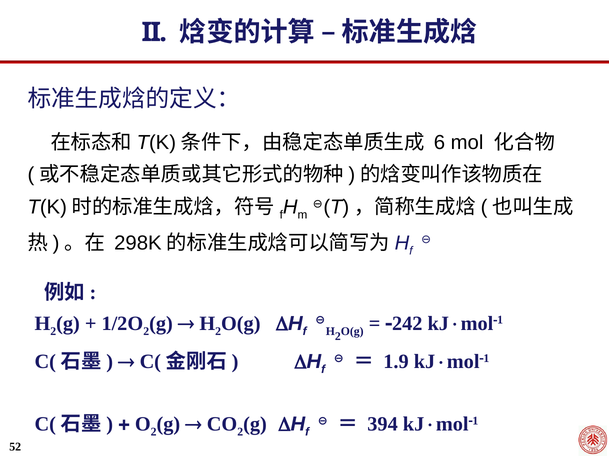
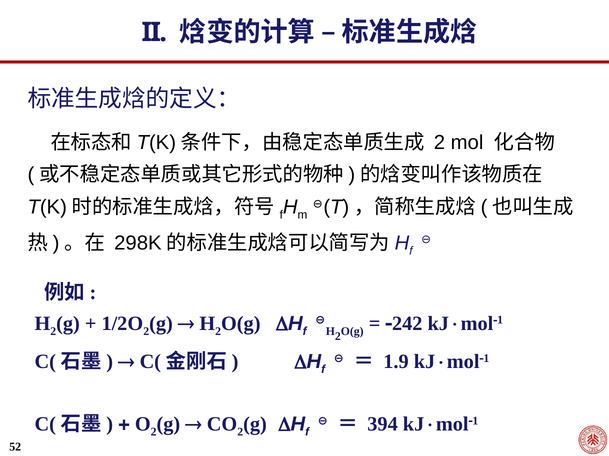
6: 6 -> 2 (439, 143)
